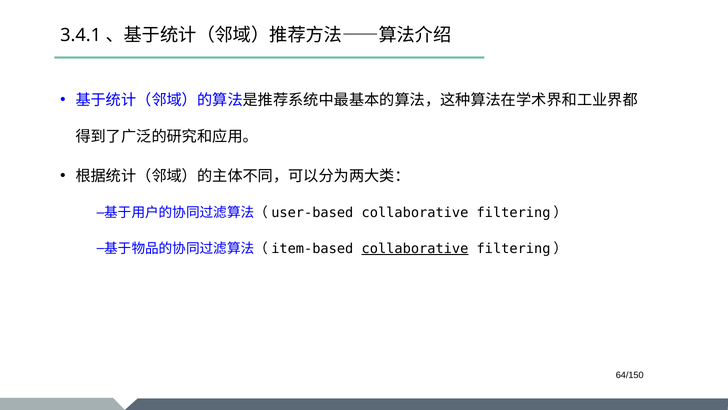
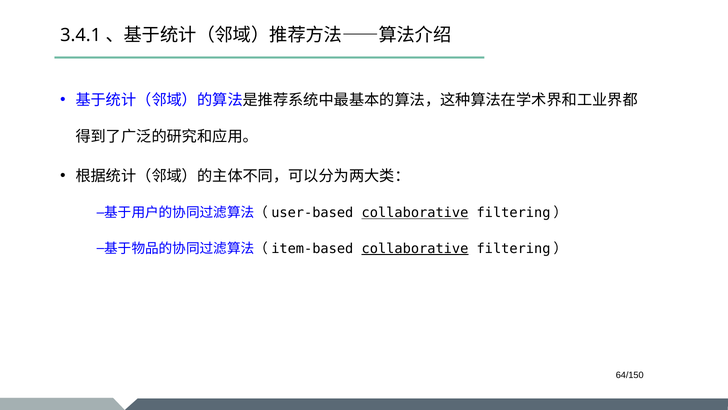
collaborative underline: none -> present (415, 213)
